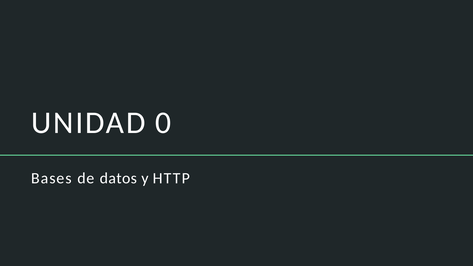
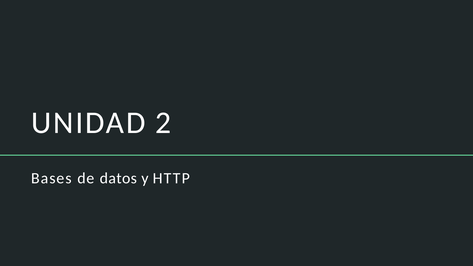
0: 0 -> 2 (163, 123)
